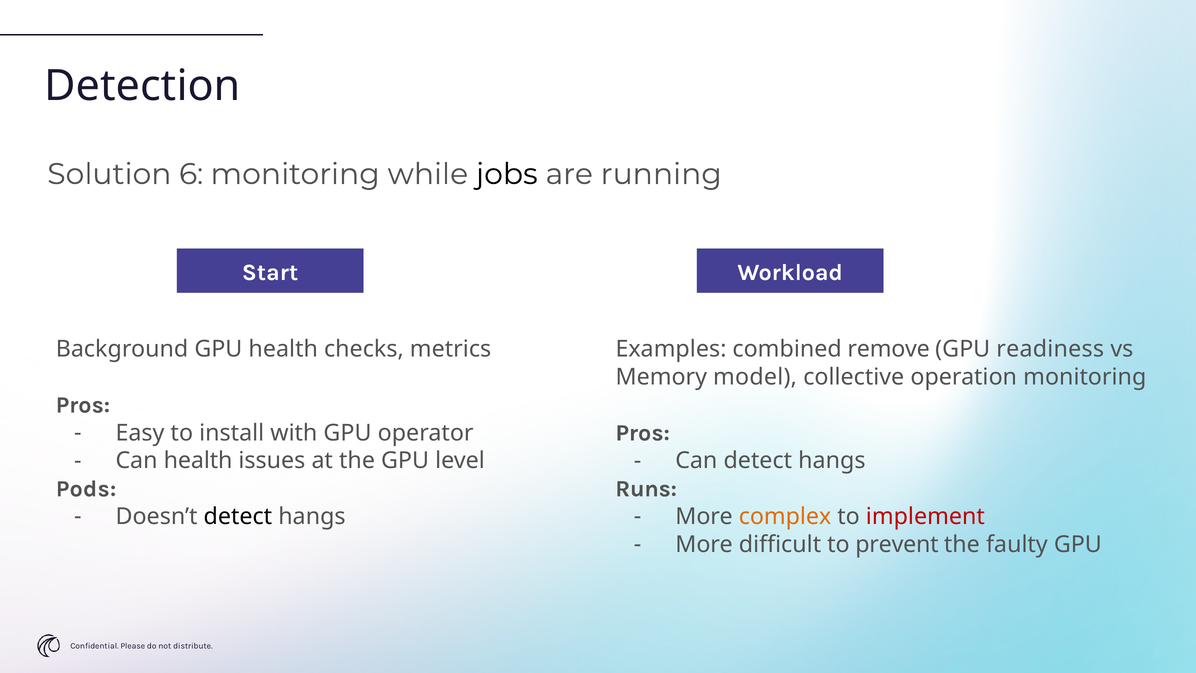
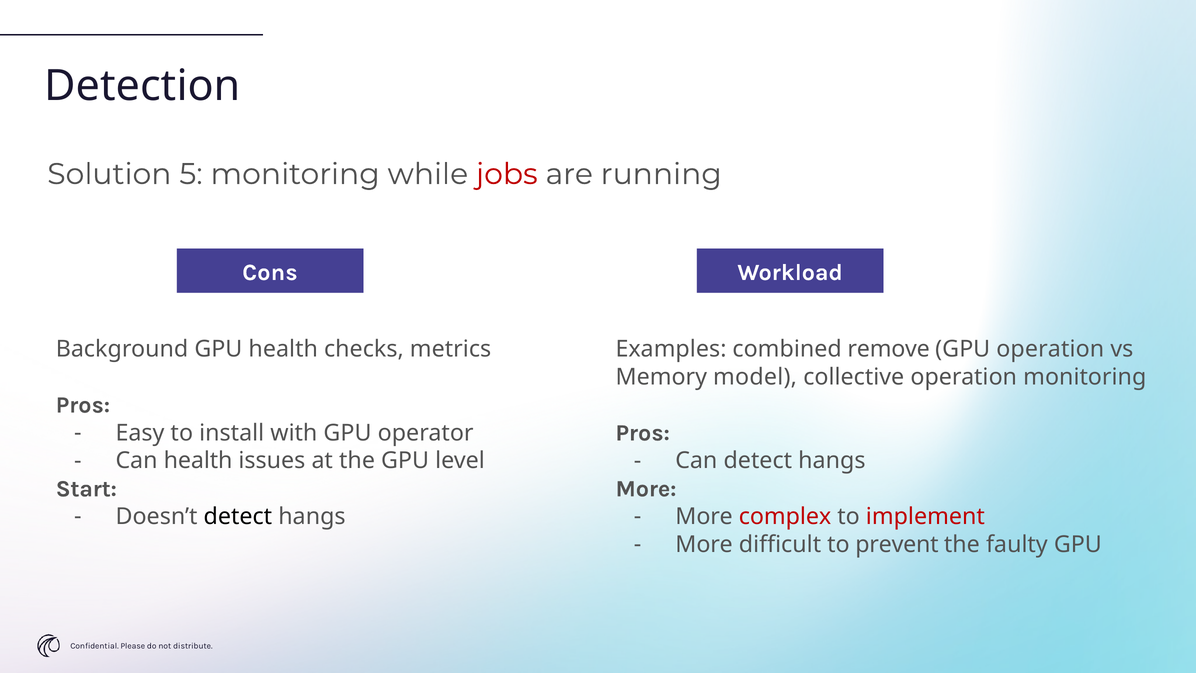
6: 6 -> 5 (191, 174)
jobs colour: black -> red (507, 174)
Start: Start -> Cons (270, 272)
GPU readiness: readiness -> operation (1050, 349)
Runs: Runs -> More (646, 488)
Pods: Pods -> Start (86, 489)
complex colour: orange -> red (785, 516)
